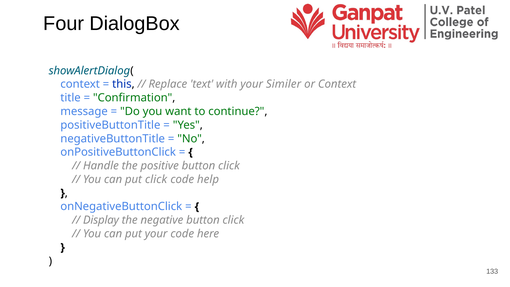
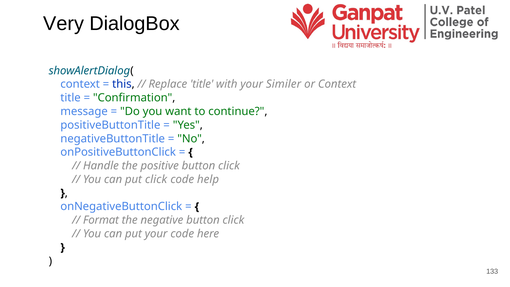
Four: Four -> Very (64, 24)
Replace text: text -> title (202, 84)
Display: Display -> Format (101, 220)
